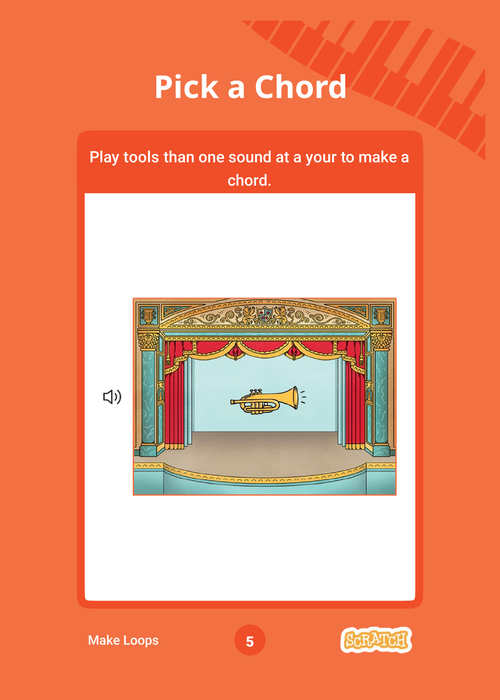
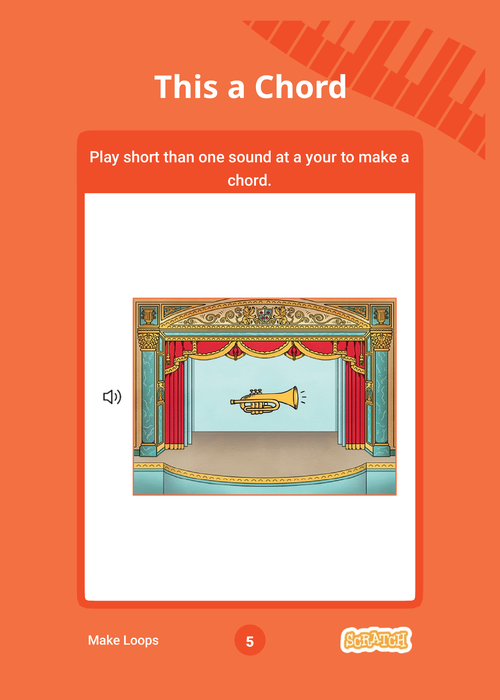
Pick: Pick -> This (186, 88)
tools: tools -> short (141, 157)
